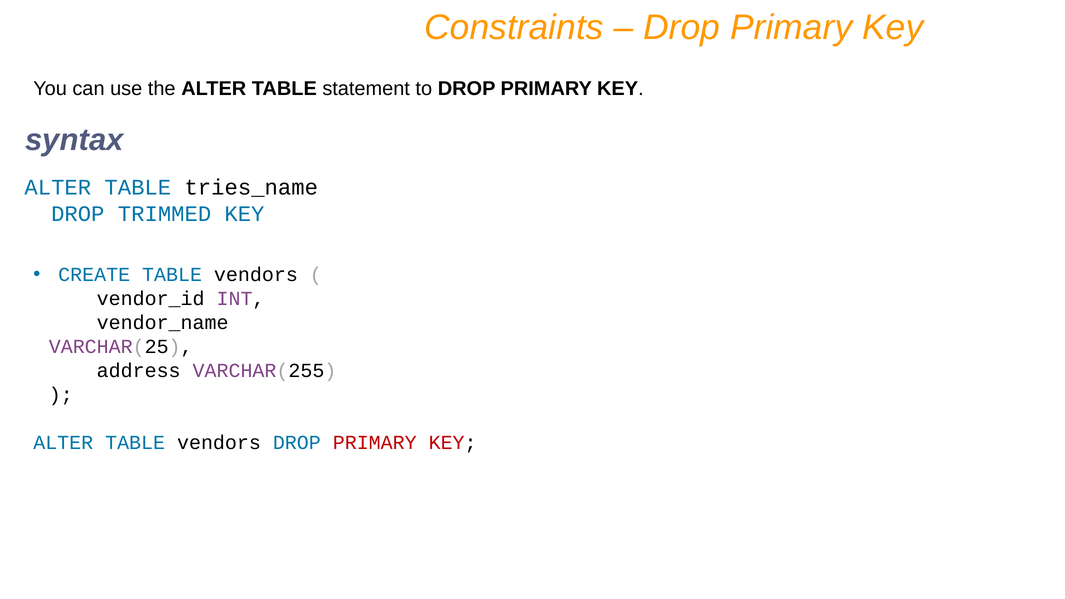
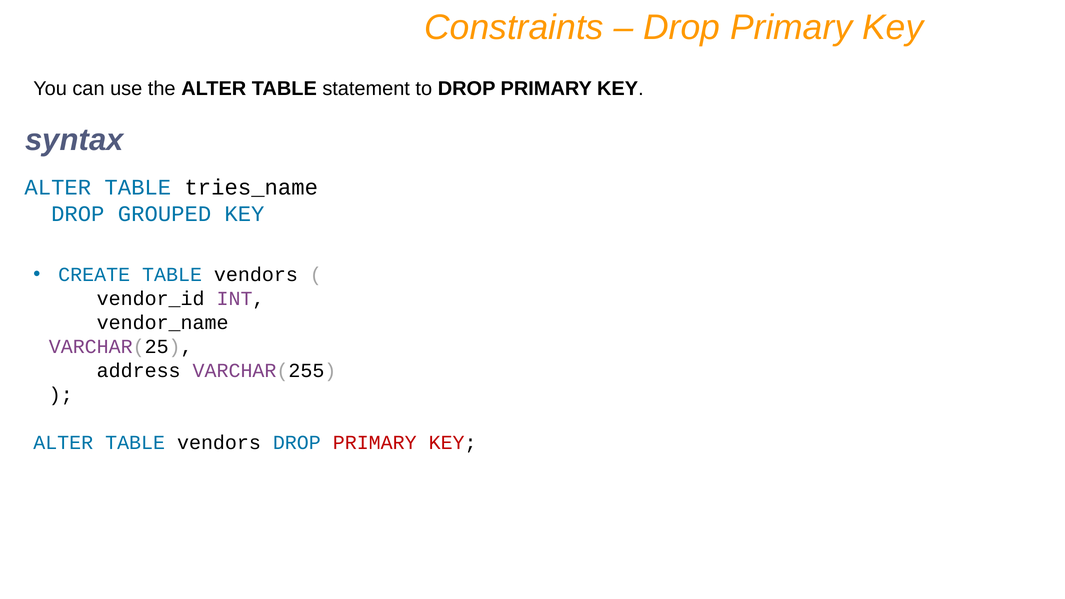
TRIMMED: TRIMMED -> GROUPED (165, 214)
